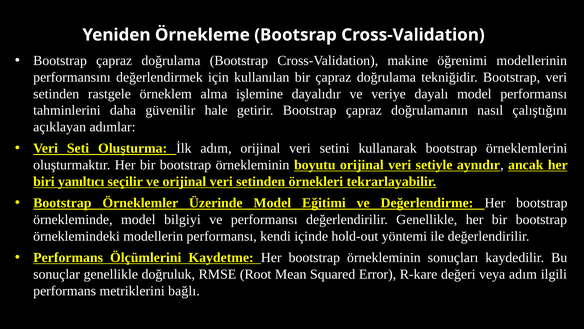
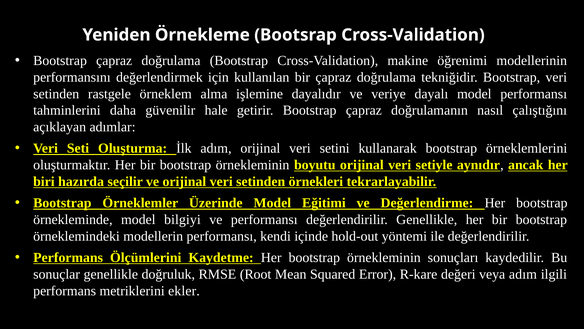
yanıltıcı: yanıltıcı -> hazırda (81, 181)
bağlı: bağlı -> ekler (184, 290)
